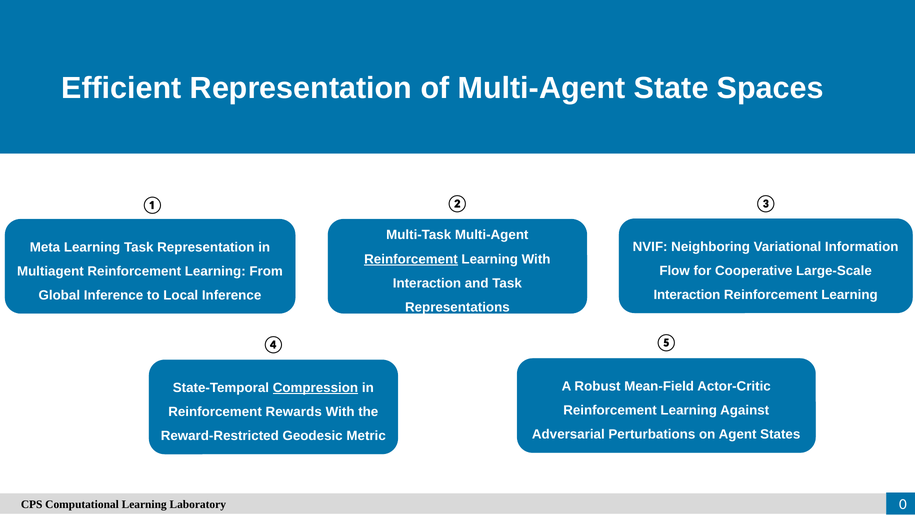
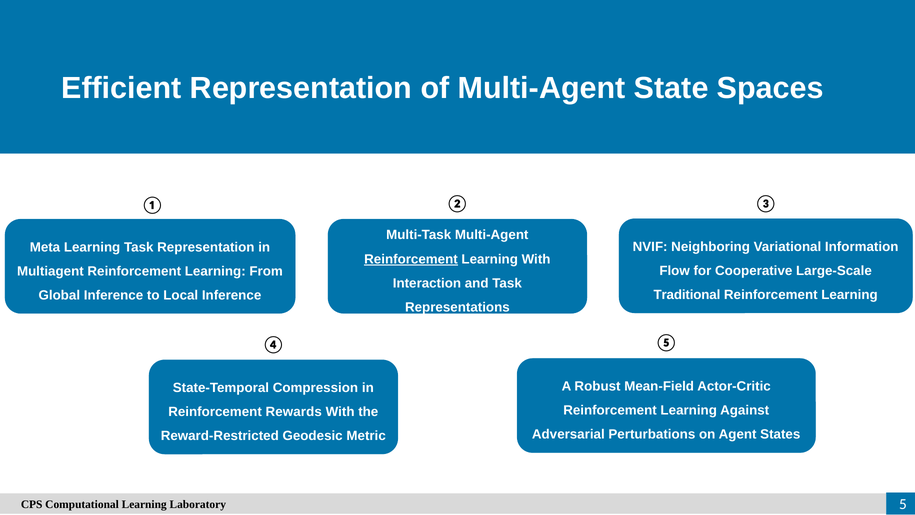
Interaction: Interaction -> Traditional (687, 295)
Compression underline: present -> none (315, 388)
0: 0 -> 5 (903, 504)
